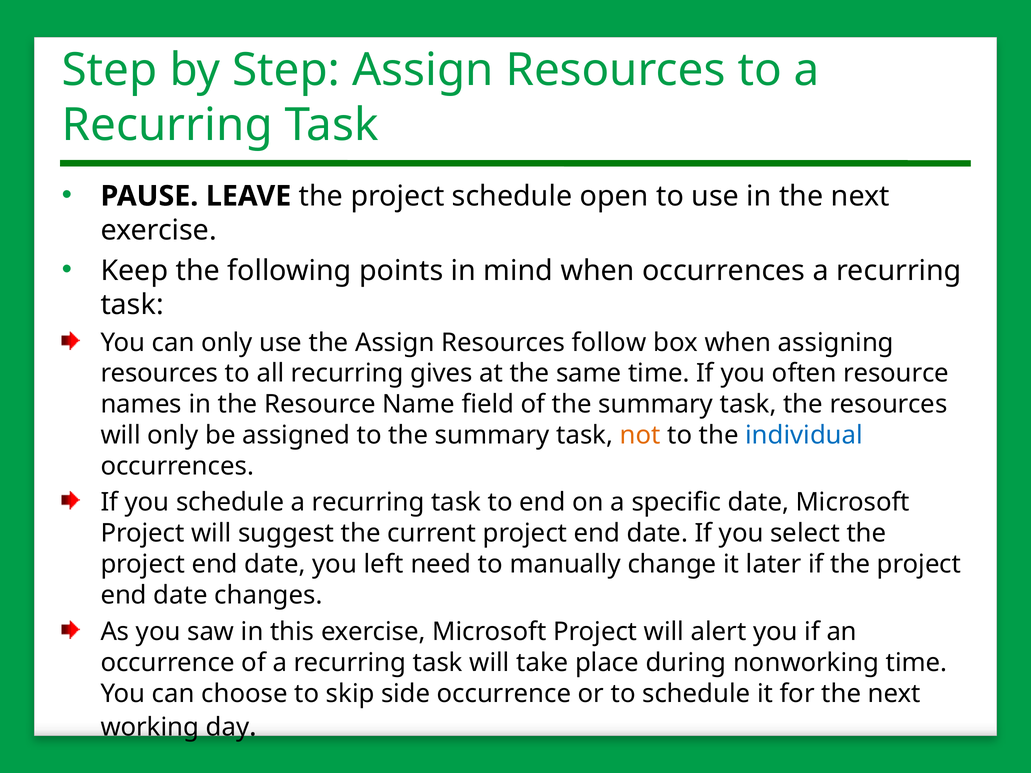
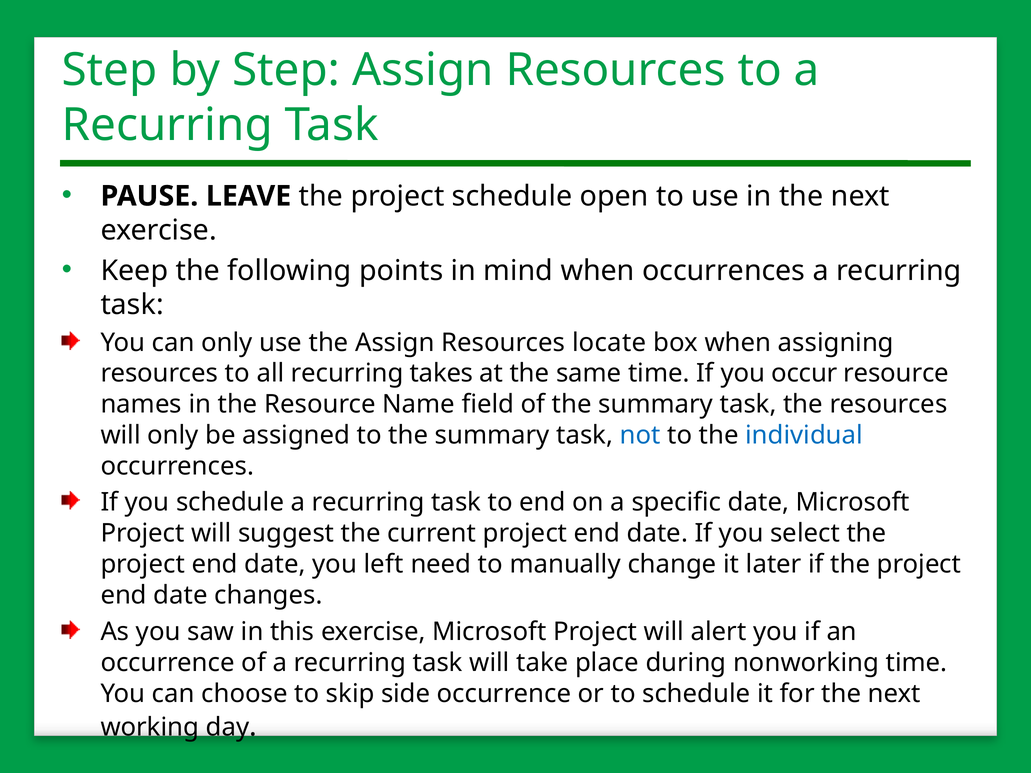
follow: follow -> locate (609, 343)
gives: gives -> takes (441, 374)
often: often -> occur (804, 374)
not colour: orange -> blue (640, 435)
